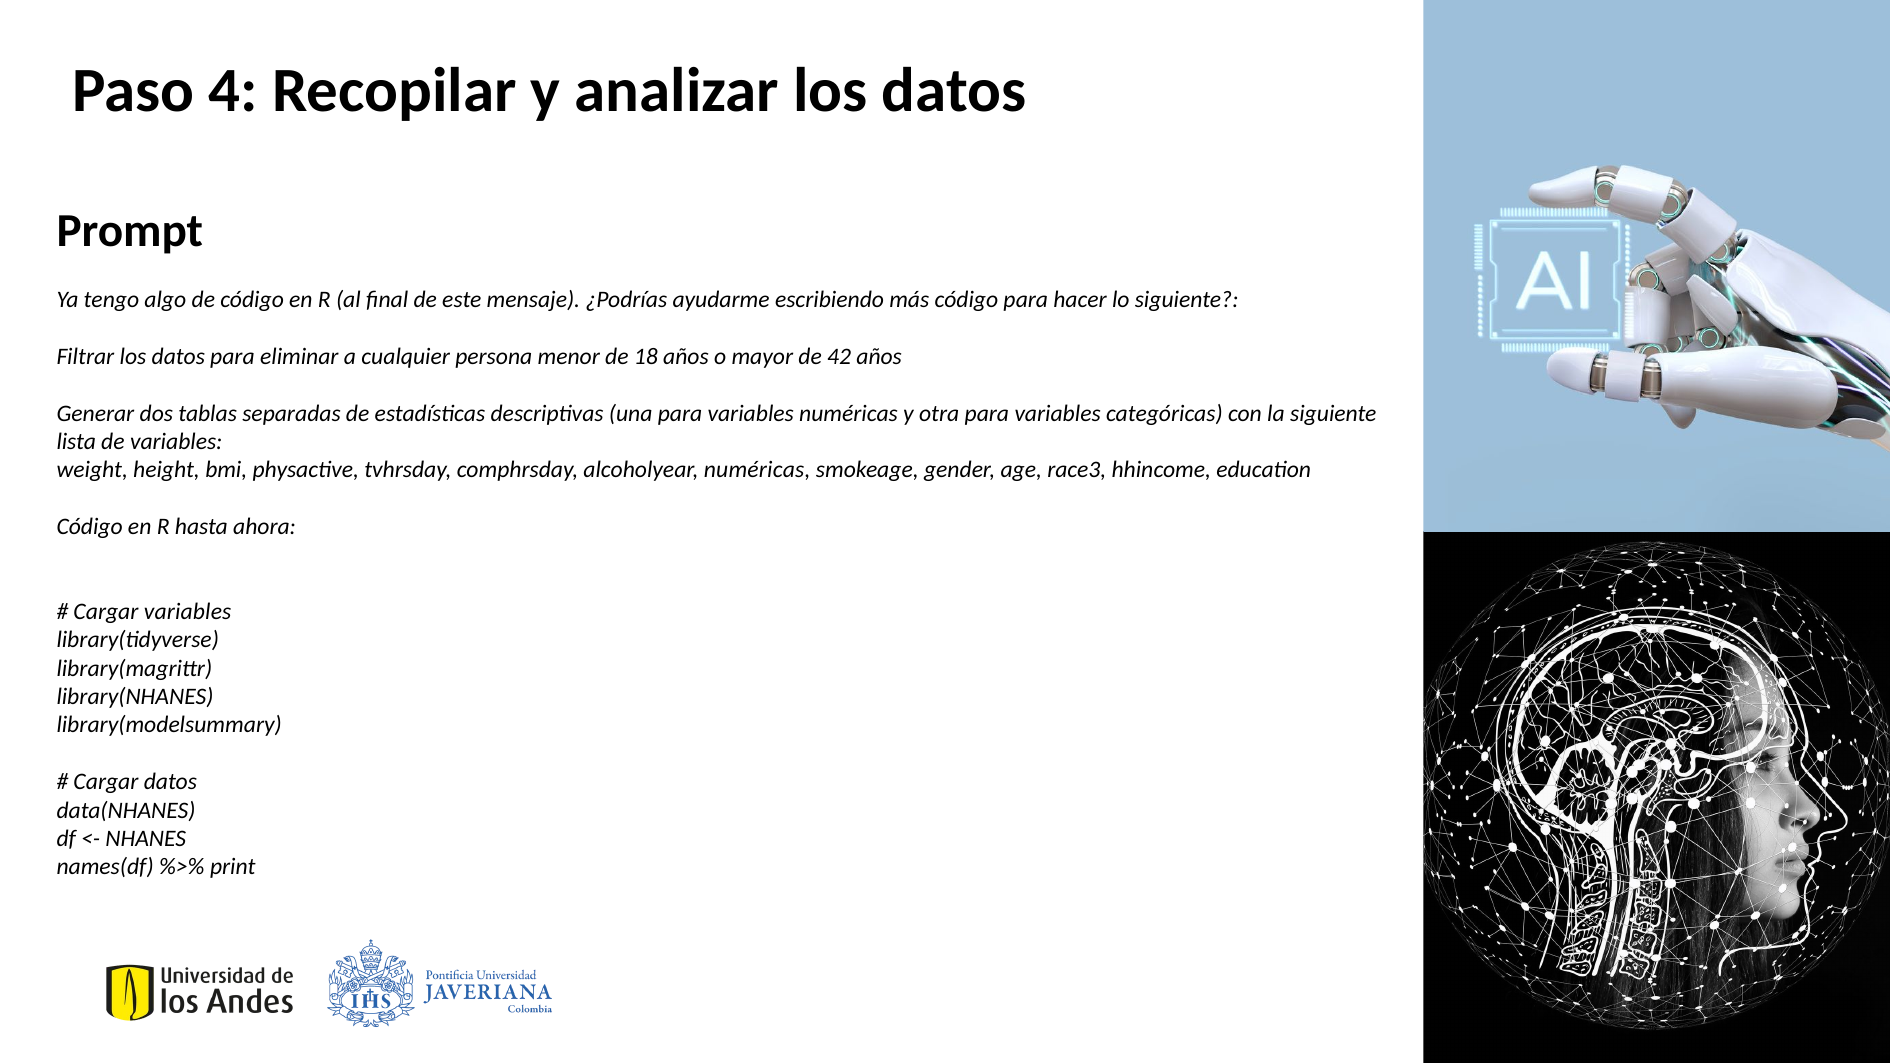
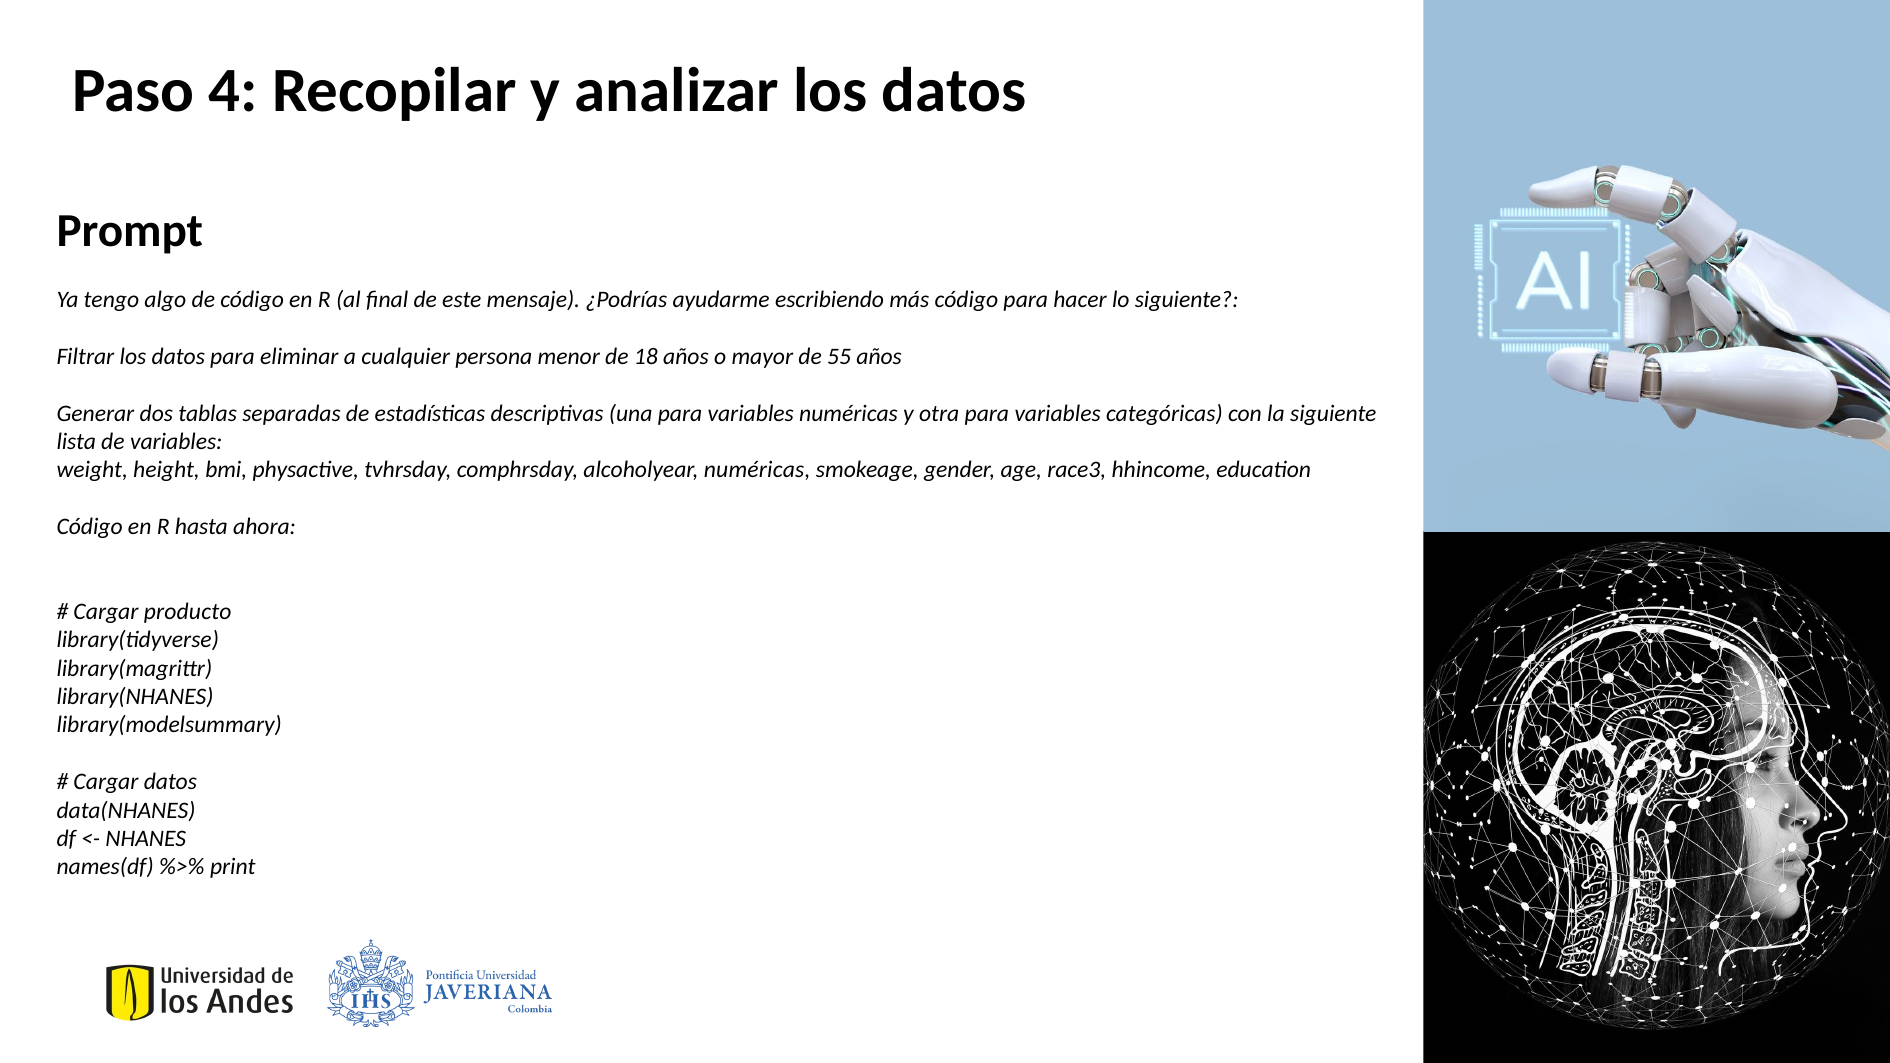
42: 42 -> 55 (839, 357)
Cargar variables: variables -> producto (188, 612)
